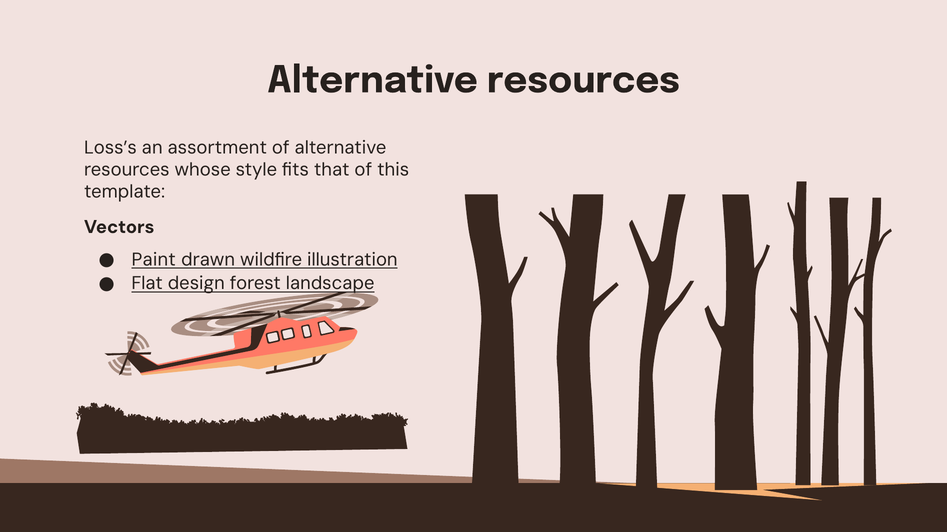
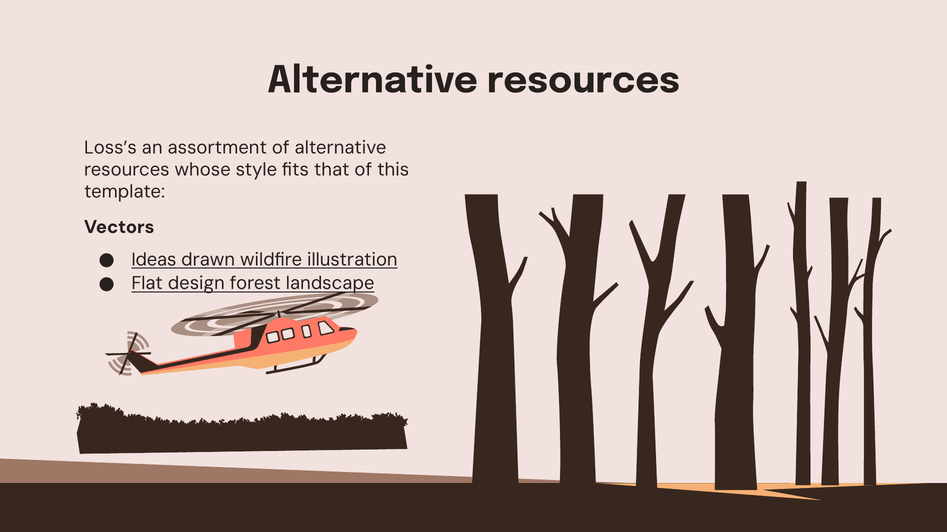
Paint: Paint -> Ideas (154, 260)
